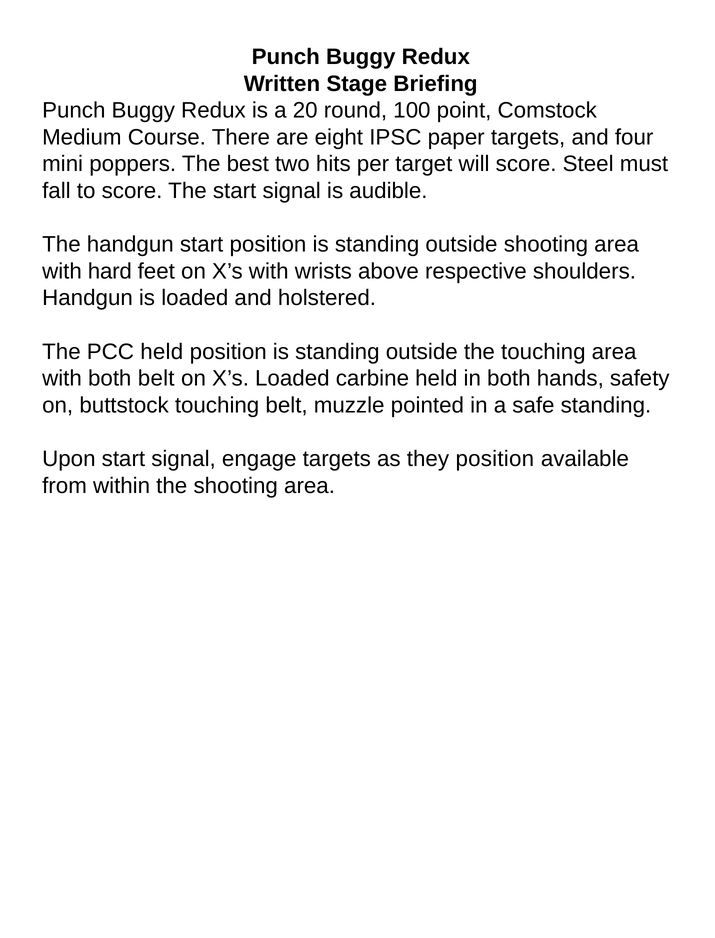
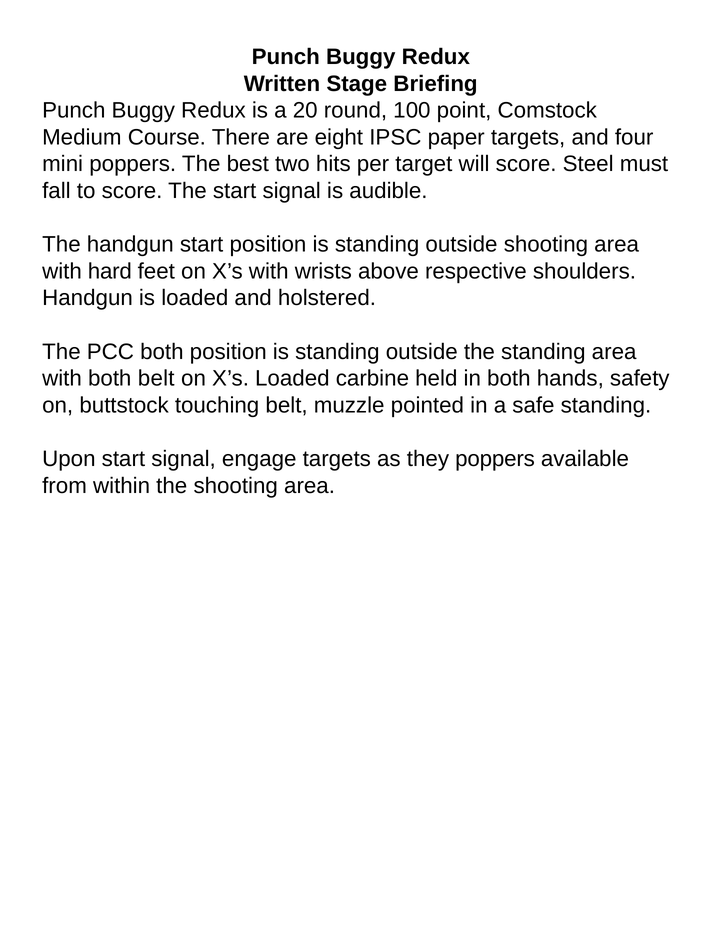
PCC held: held -> both (162, 352)
the touching: touching -> standing (543, 352)
they position: position -> poppers (495, 459)
